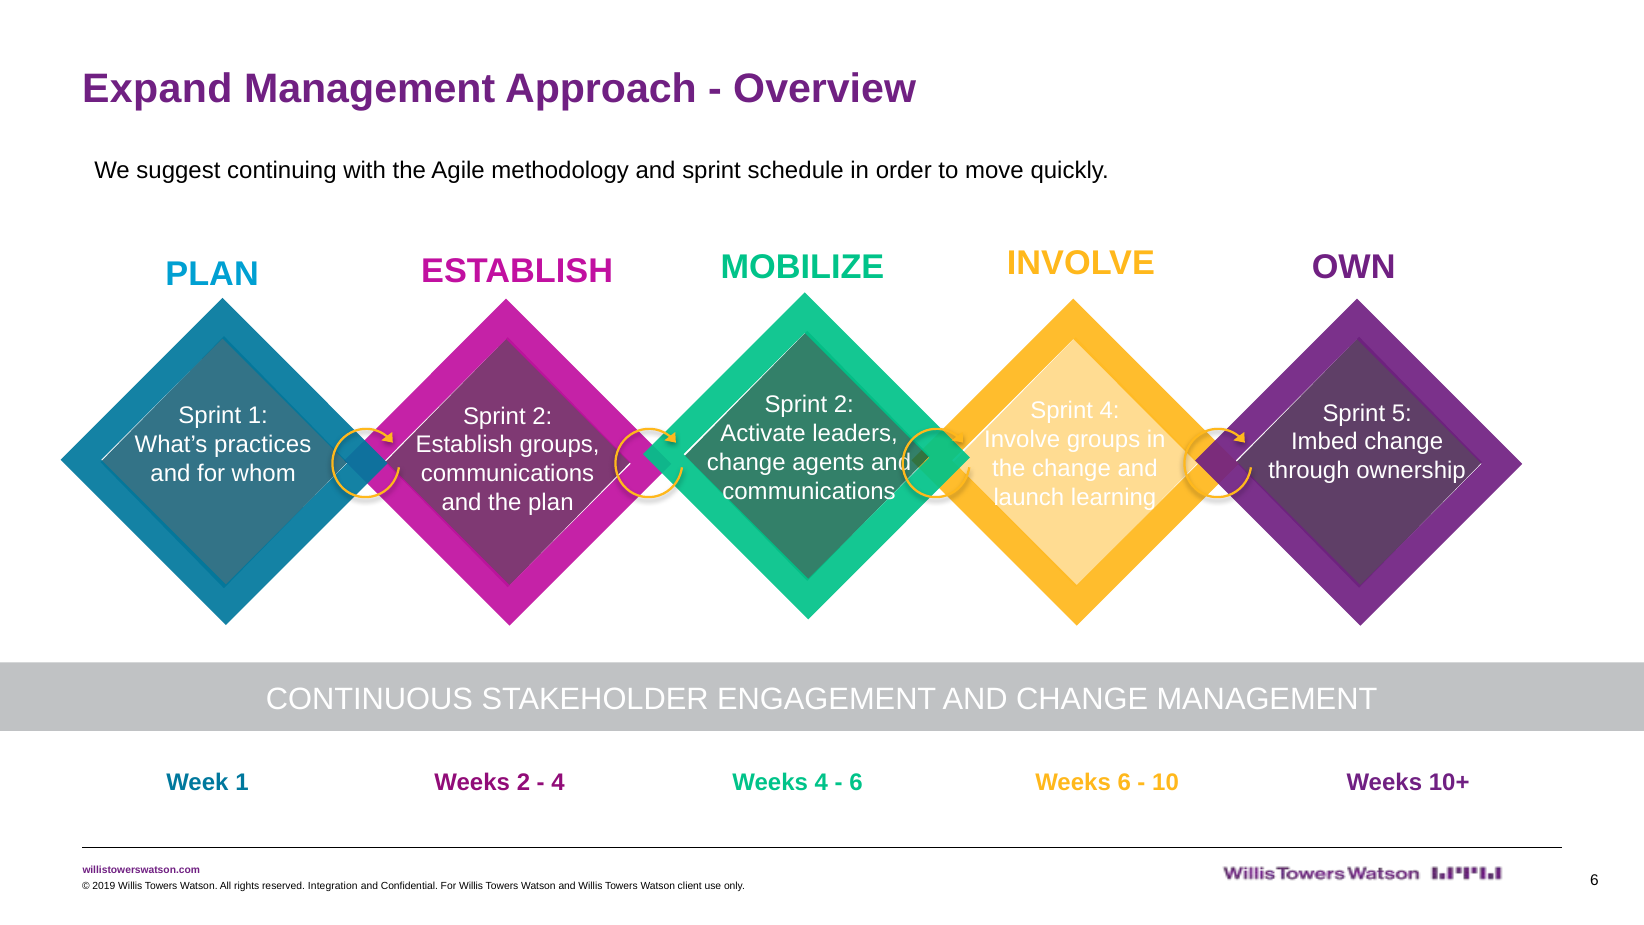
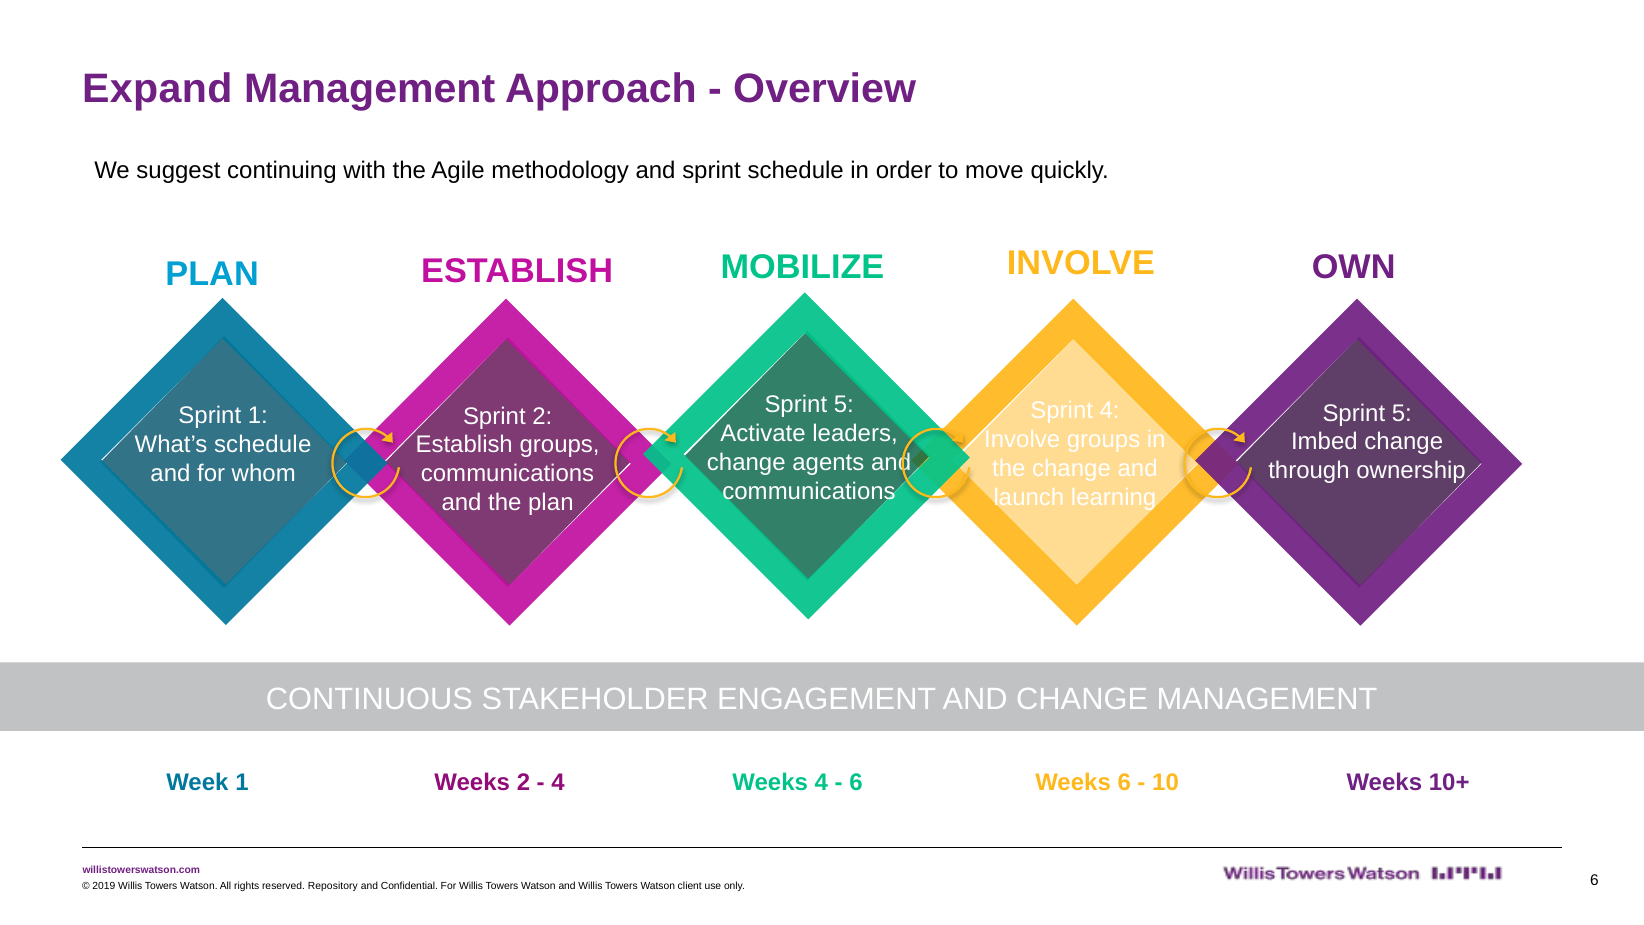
2: 2 -> 5 (844, 405)
What’s practices: practices -> schedule (263, 445)
Integration: Integration -> Repository (333, 885)
